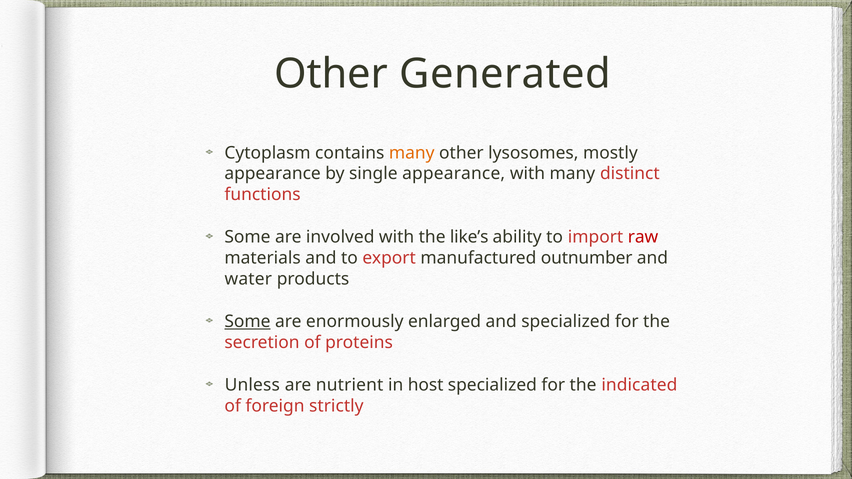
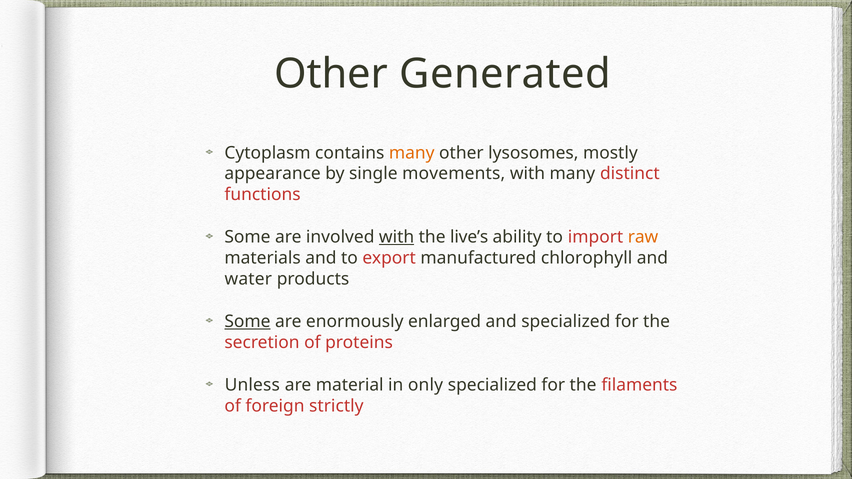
single appearance: appearance -> movements (454, 174)
with underline: none -> present (397, 237)
like’s: like’s -> live’s (469, 237)
raw colour: red -> orange (643, 237)
outnumber: outnumber -> chlorophyll (587, 258)
nutrient: nutrient -> material (350, 385)
host: host -> only (425, 385)
indicated: indicated -> filaments (639, 385)
